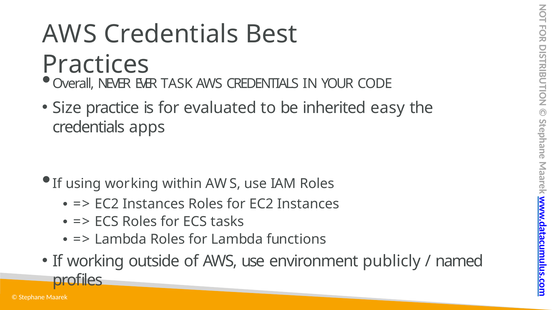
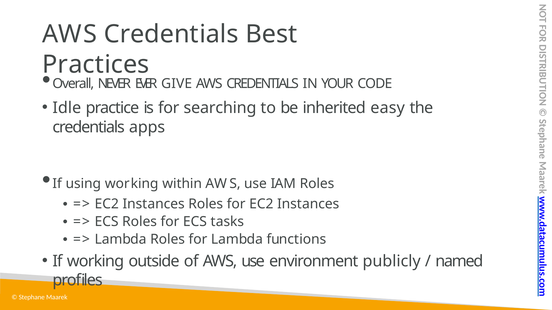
TASK: TASK -> GIVE (177, 84)
Size: Size -> Idle (67, 108)
evaluated: evaluated -> searching (220, 108)
